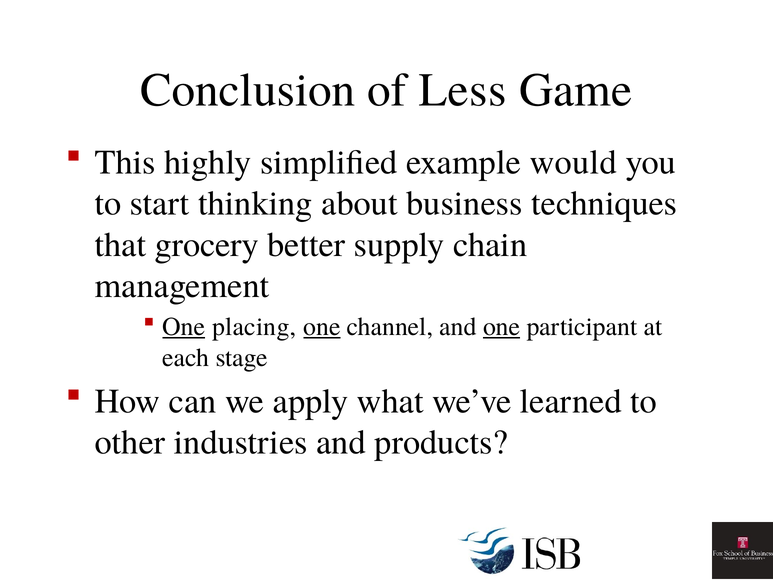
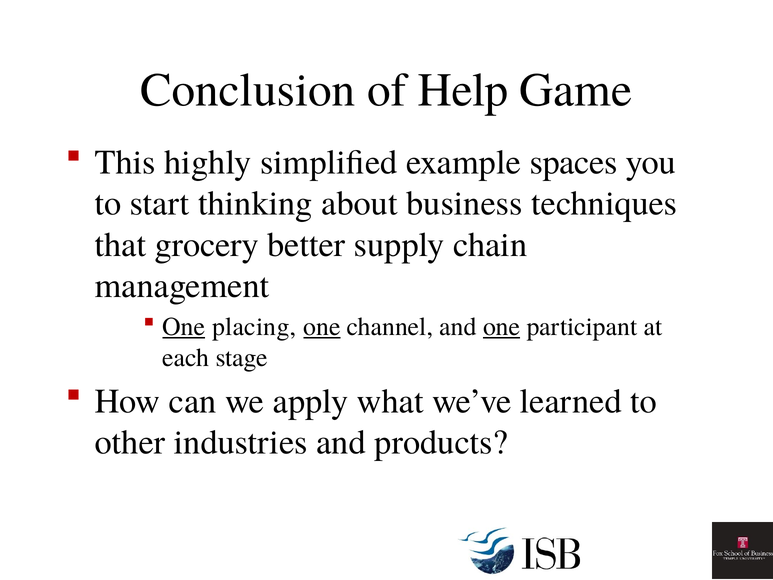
Less: Less -> Help (463, 90)
would: would -> spaces (574, 162)
